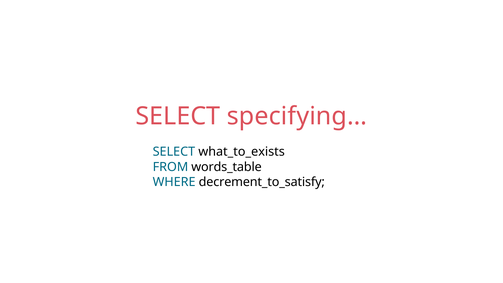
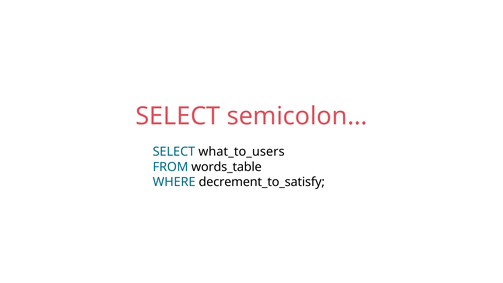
specifying…: specifying… -> semicolon… (297, 116)
what_to_exists: what_to_exists -> what_to_users (242, 152)
